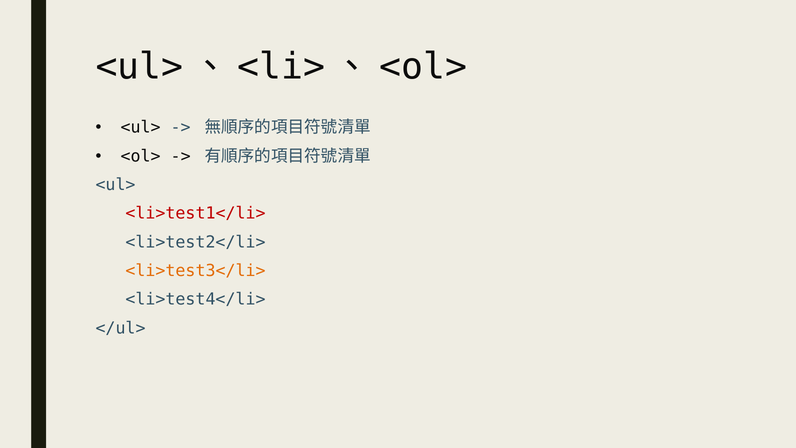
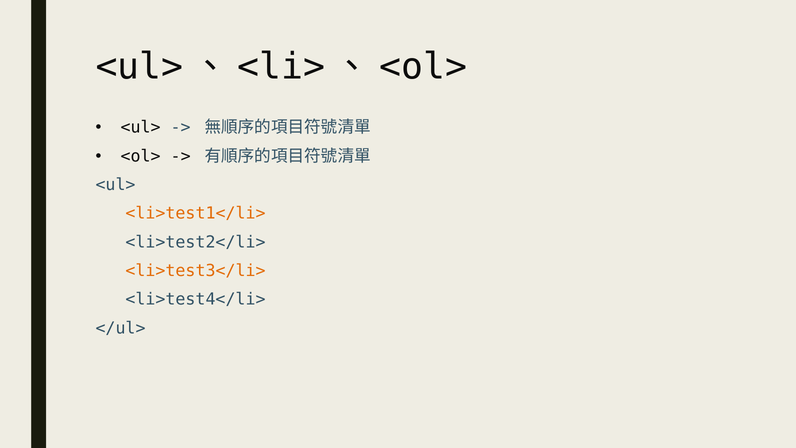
<li>test1</li> colour: red -> orange (195, 213)
